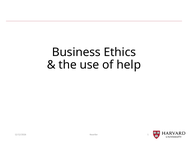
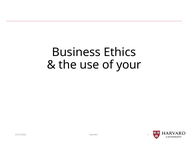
help: help -> your (129, 65)
